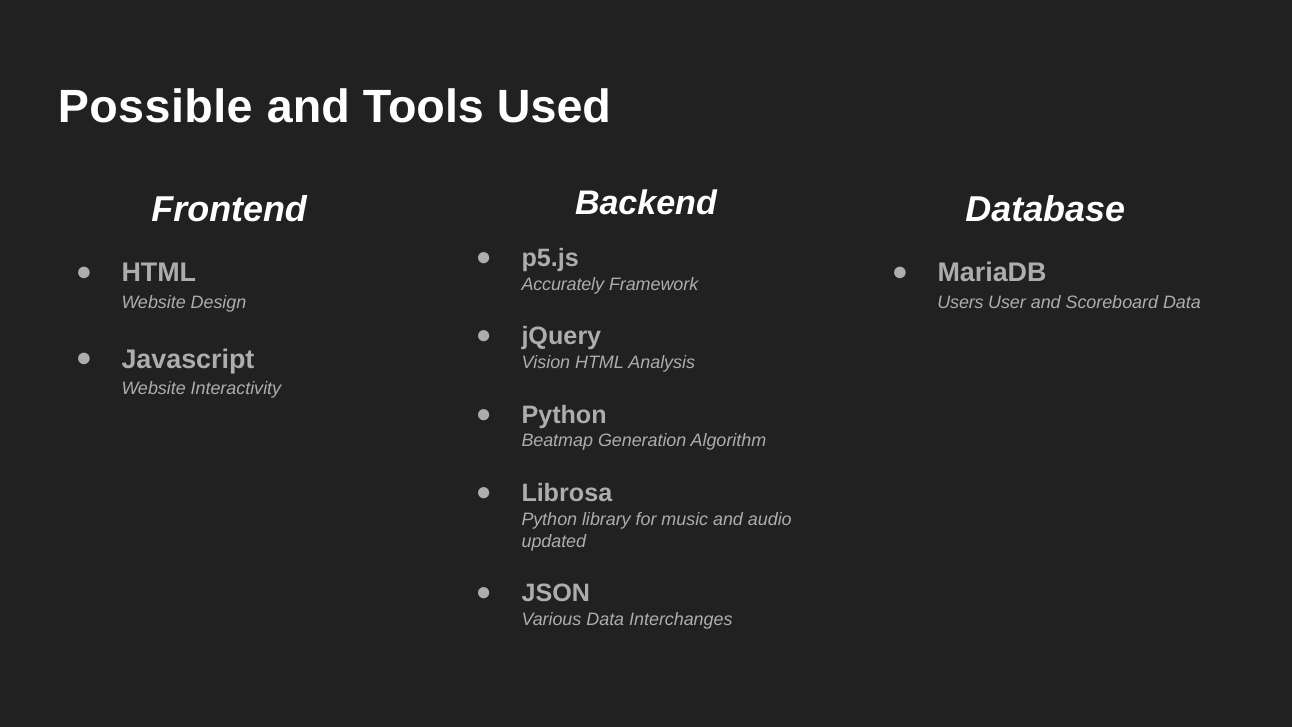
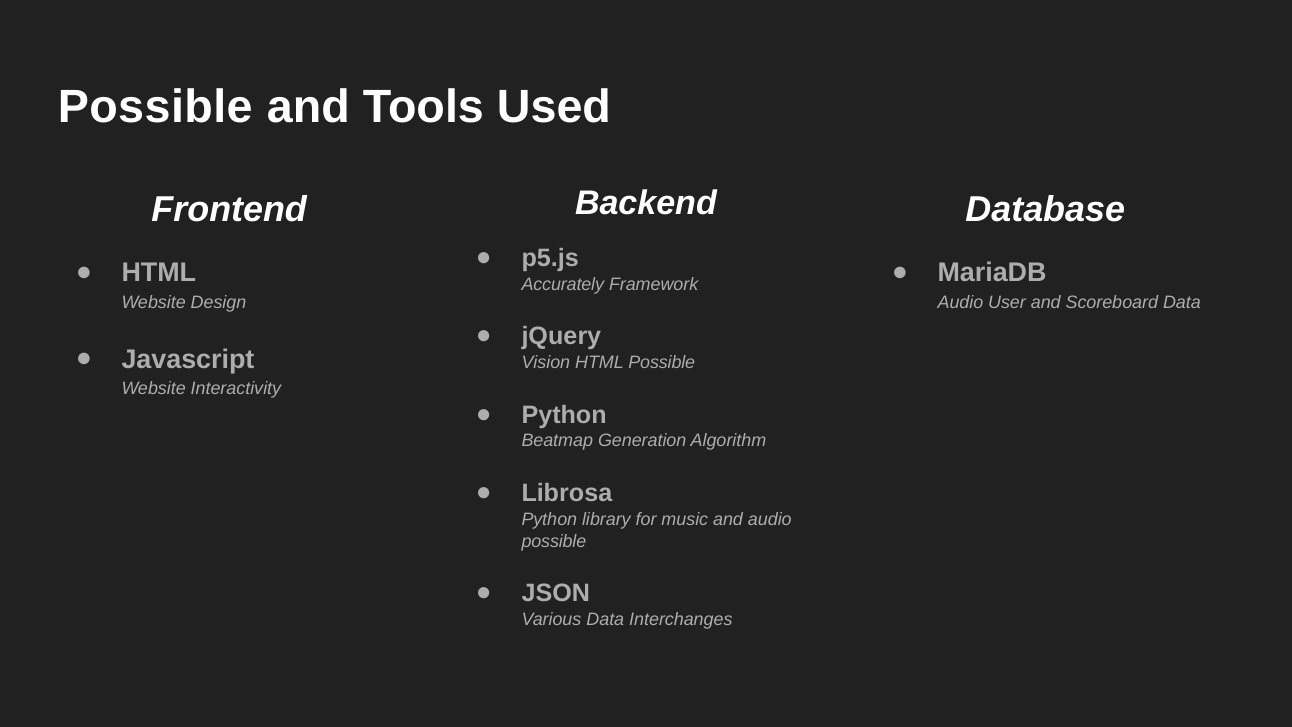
Users: Users -> Audio (960, 302)
HTML Analysis: Analysis -> Possible (662, 363)
updated: updated -> possible (554, 541)
